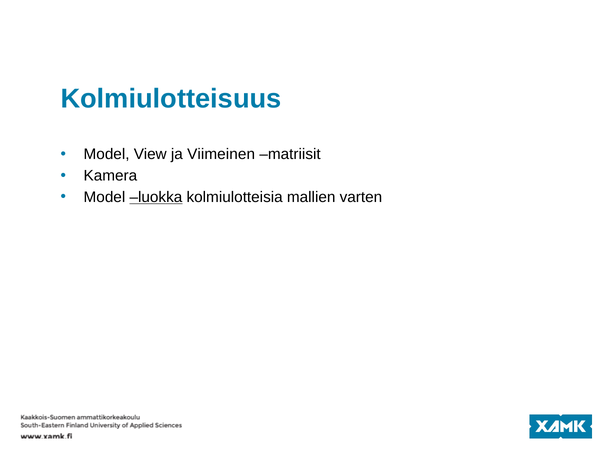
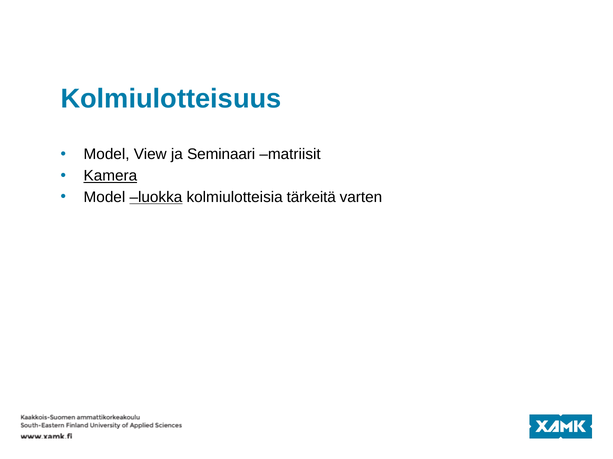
Viimeinen: Viimeinen -> Seminaari (221, 155)
Kamera underline: none -> present (110, 176)
mallien: mallien -> tärkeitä (311, 198)
